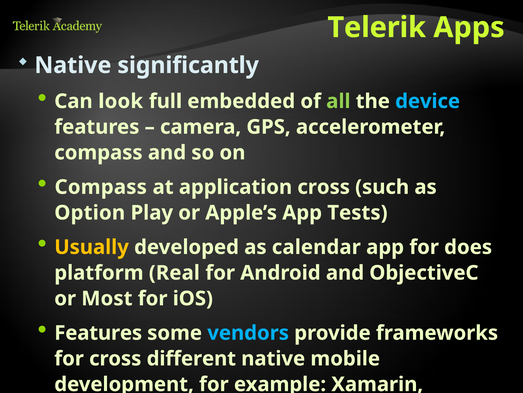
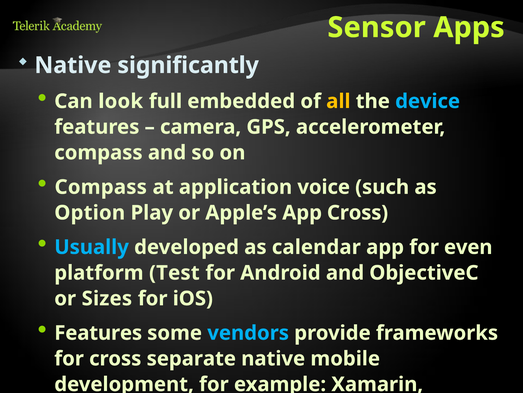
Telerik: Telerik -> Sensor (377, 27)
all colour: light green -> yellow (338, 101)
application cross: cross -> voice (324, 187)
App Tests: Tests -> Cross (358, 212)
Usually colour: yellow -> light blue (92, 247)
does: does -> even (468, 247)
Real: Real -> Test (174, 272)
Most: Most -> Sizes (107, 298)
different: different -> separate (191, 358)
